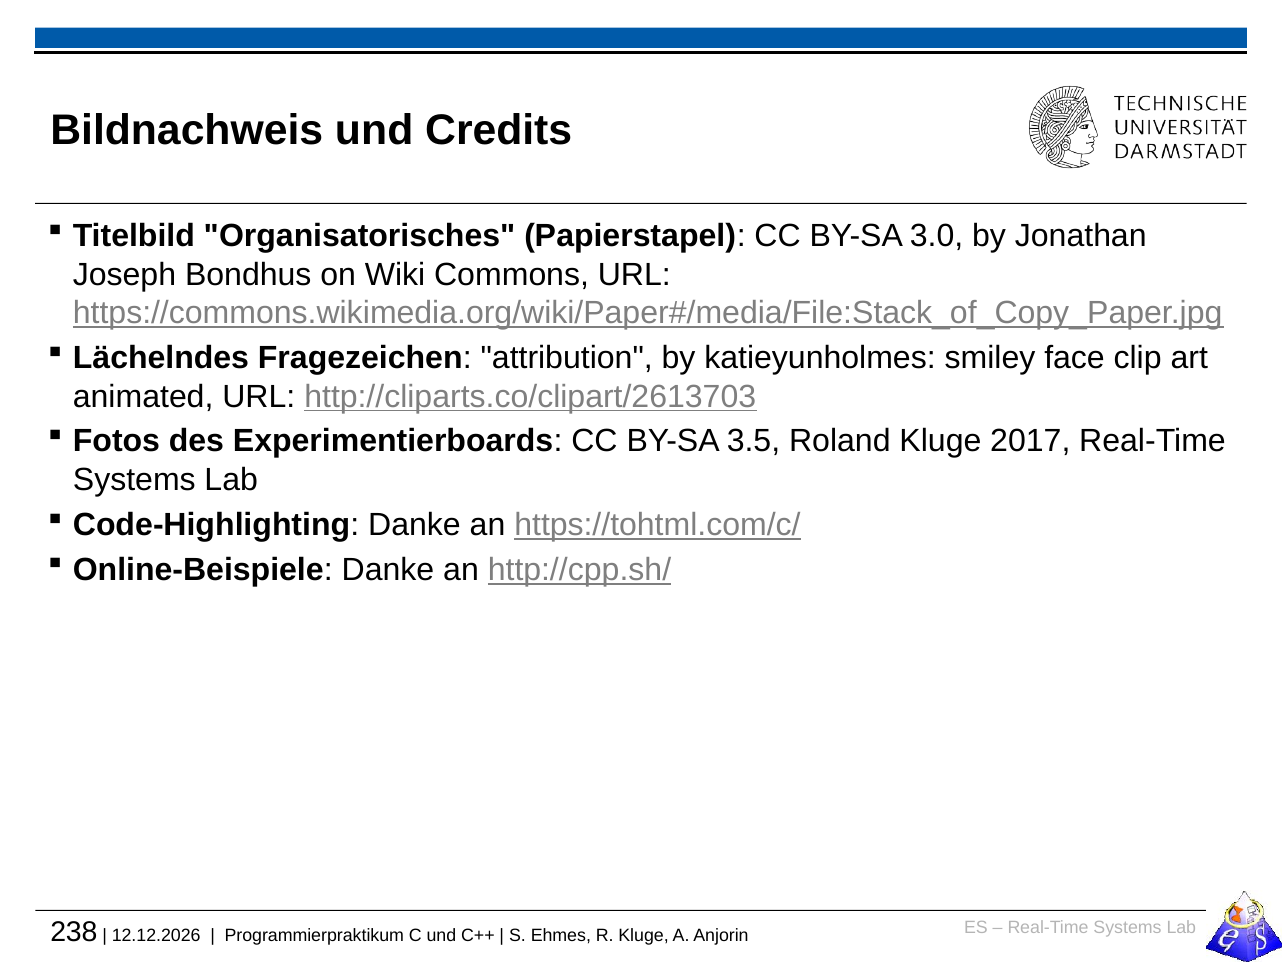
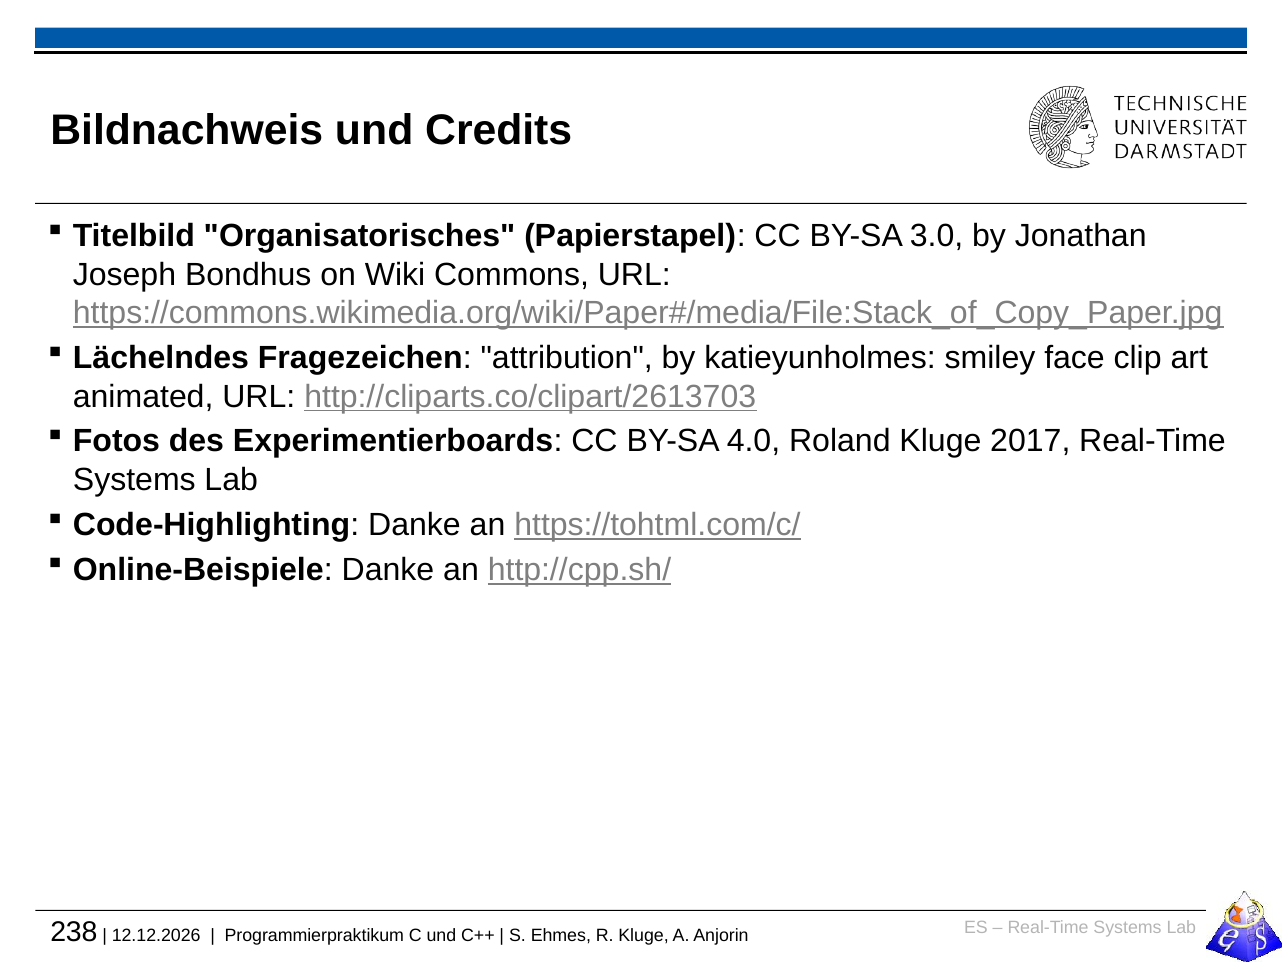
3.5: 3.5 -> 4.0 (753, 441)
